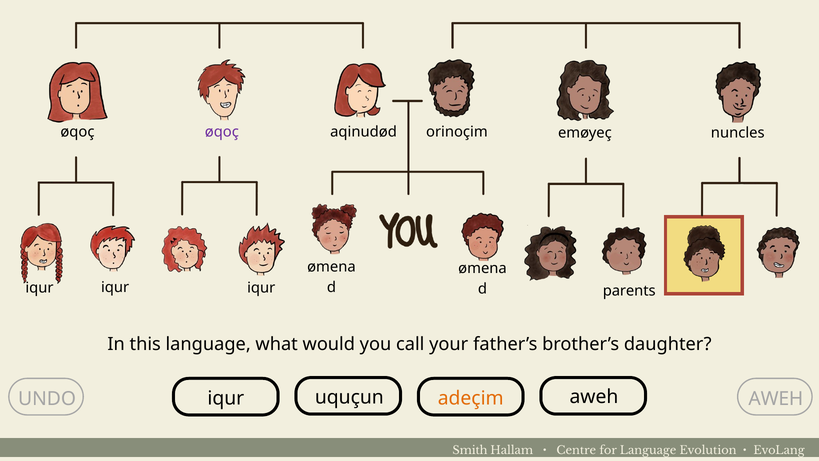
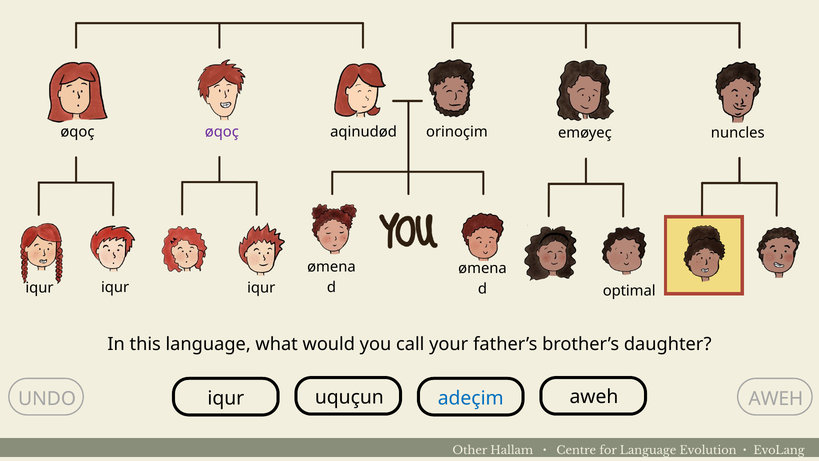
parents: parents -> optimal (629, 291)
adeçim colour: orange -> blue (471, 398)
Smith: Smith -> Other (470, 450)
